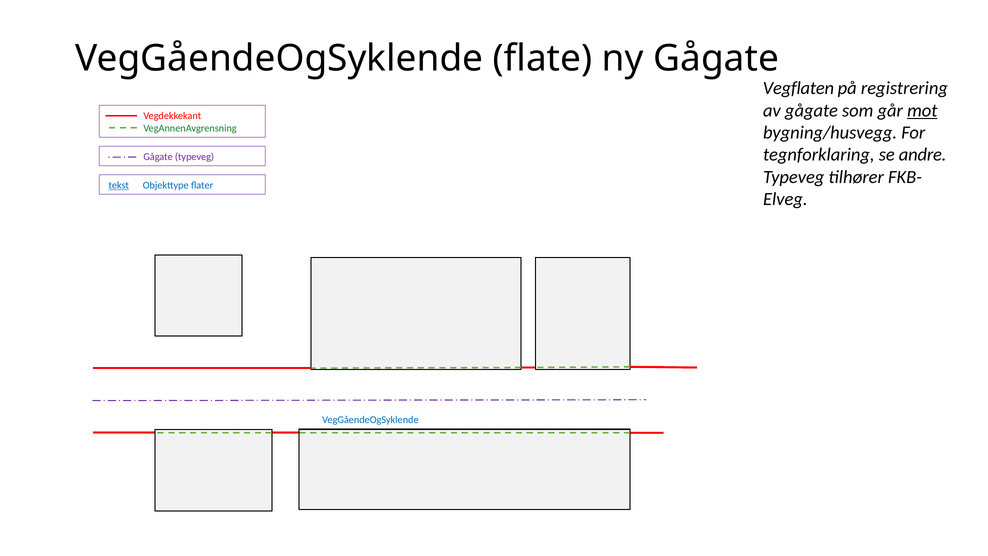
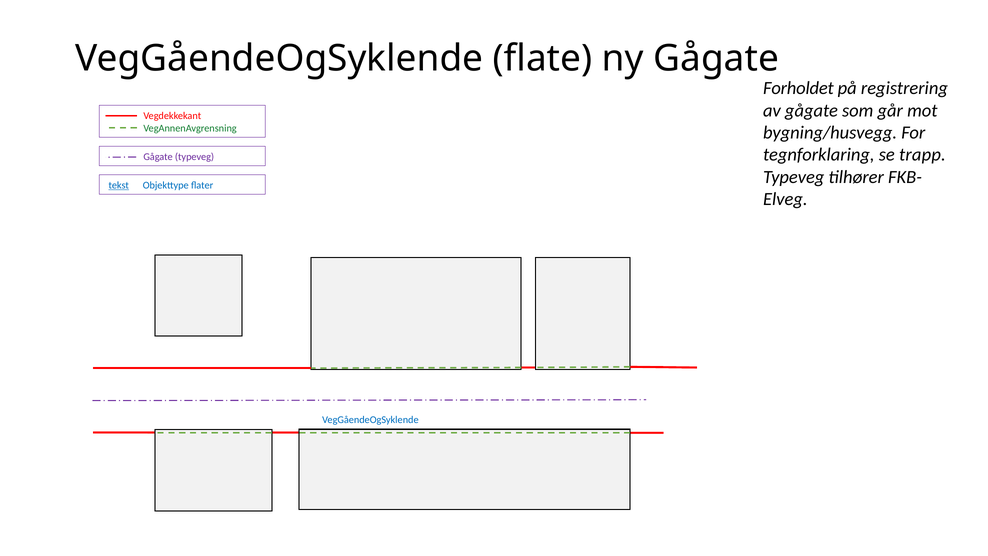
Vegflaten: Vegflaten -> Forholdet (798, 88)
mot underline: present -> none (922, 110)
andre: andre -> trapp (922, 155)
